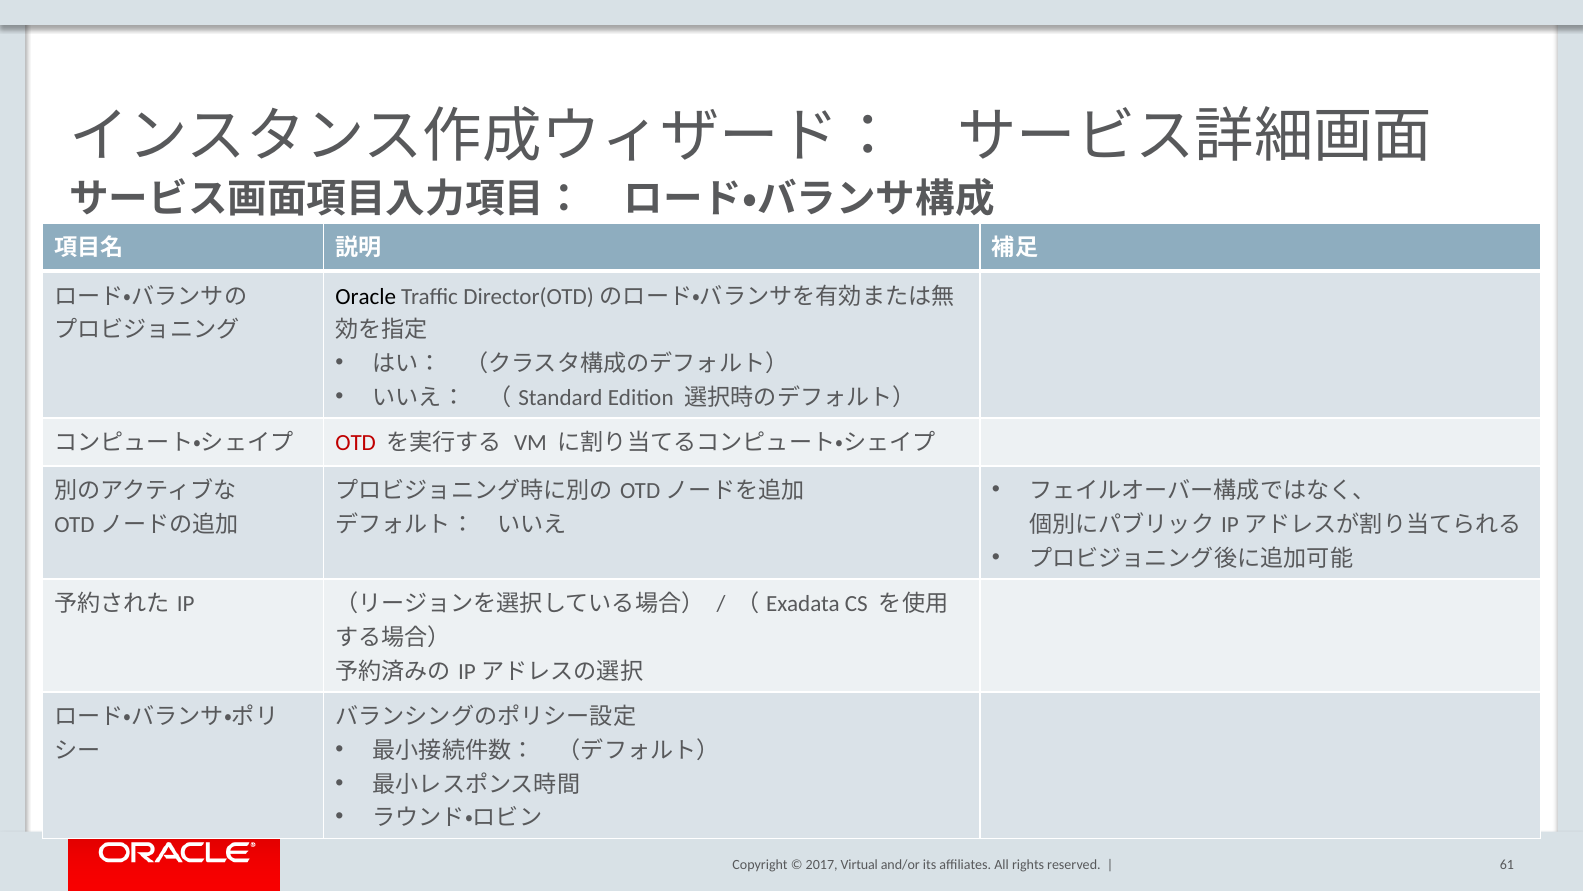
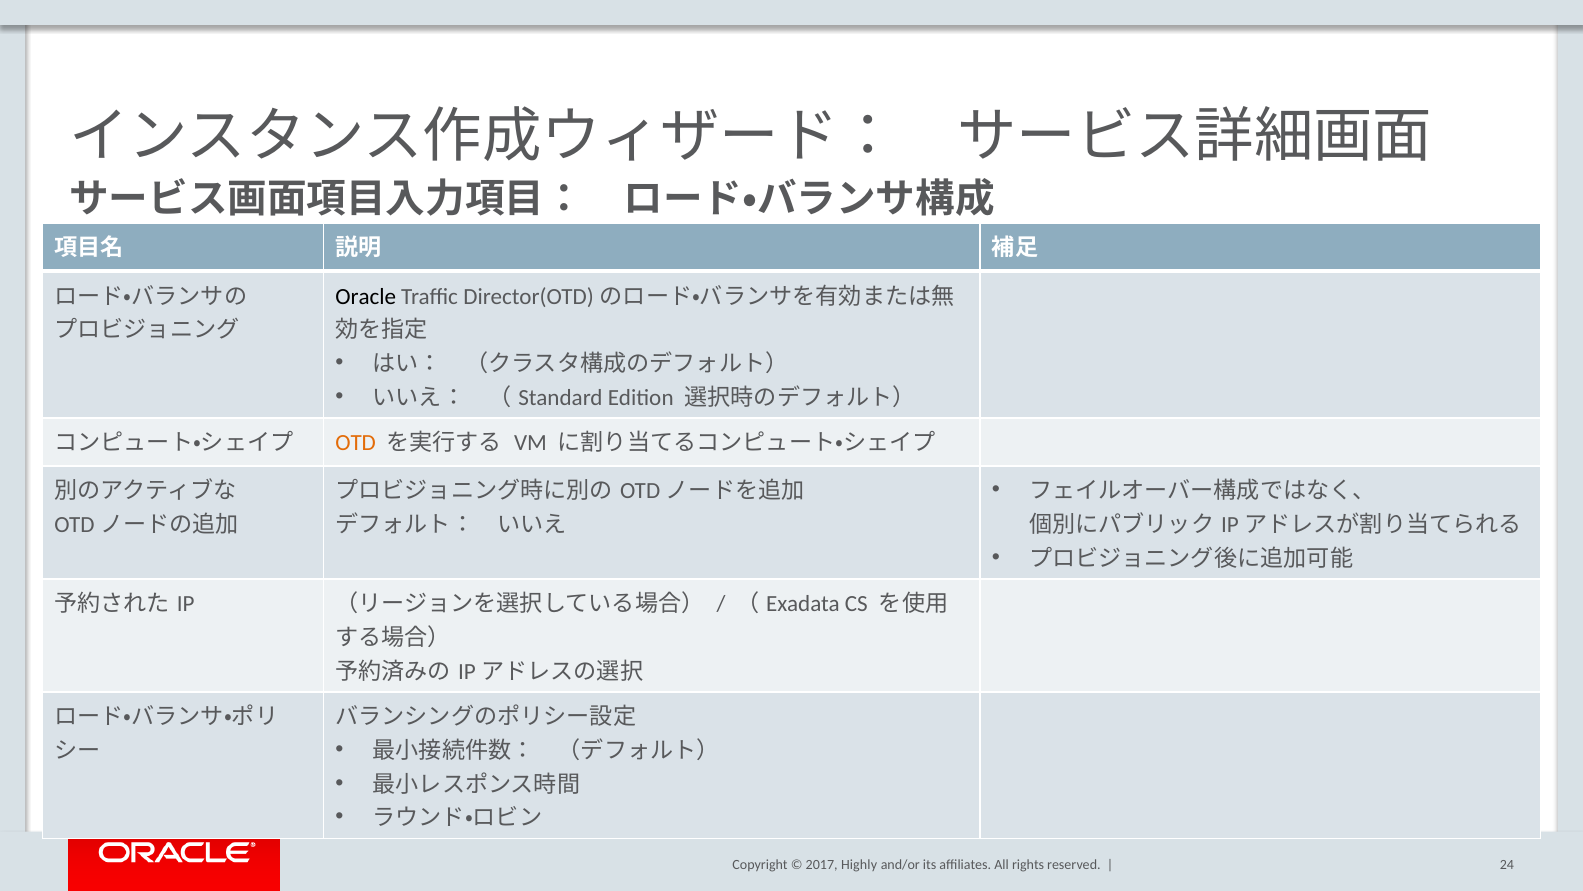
OTD colour: red -> orange (356, 443)
Virtual: Virtual -> Highly (859, 864)
61: 61 -> 24 (1507, 864)
